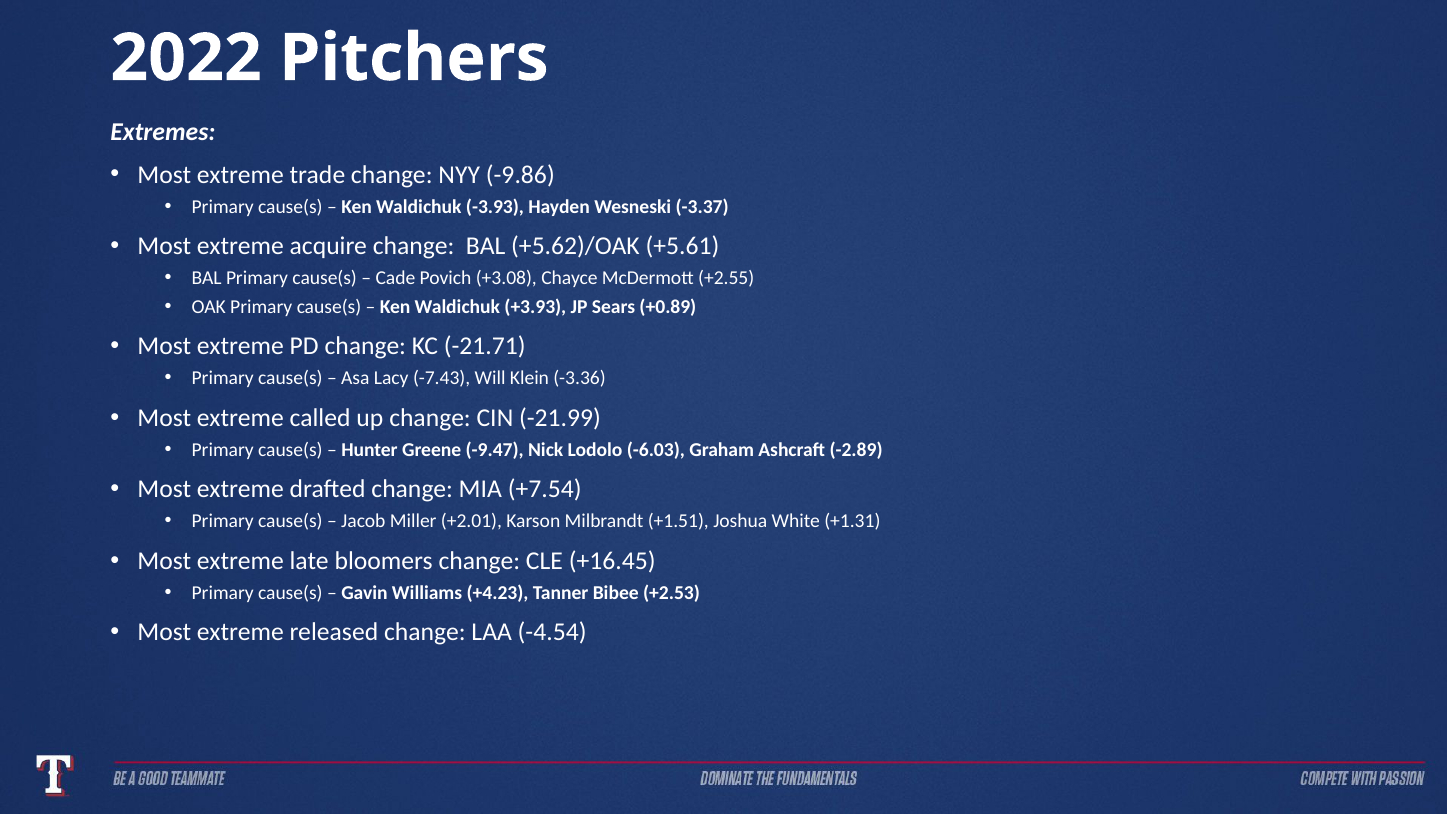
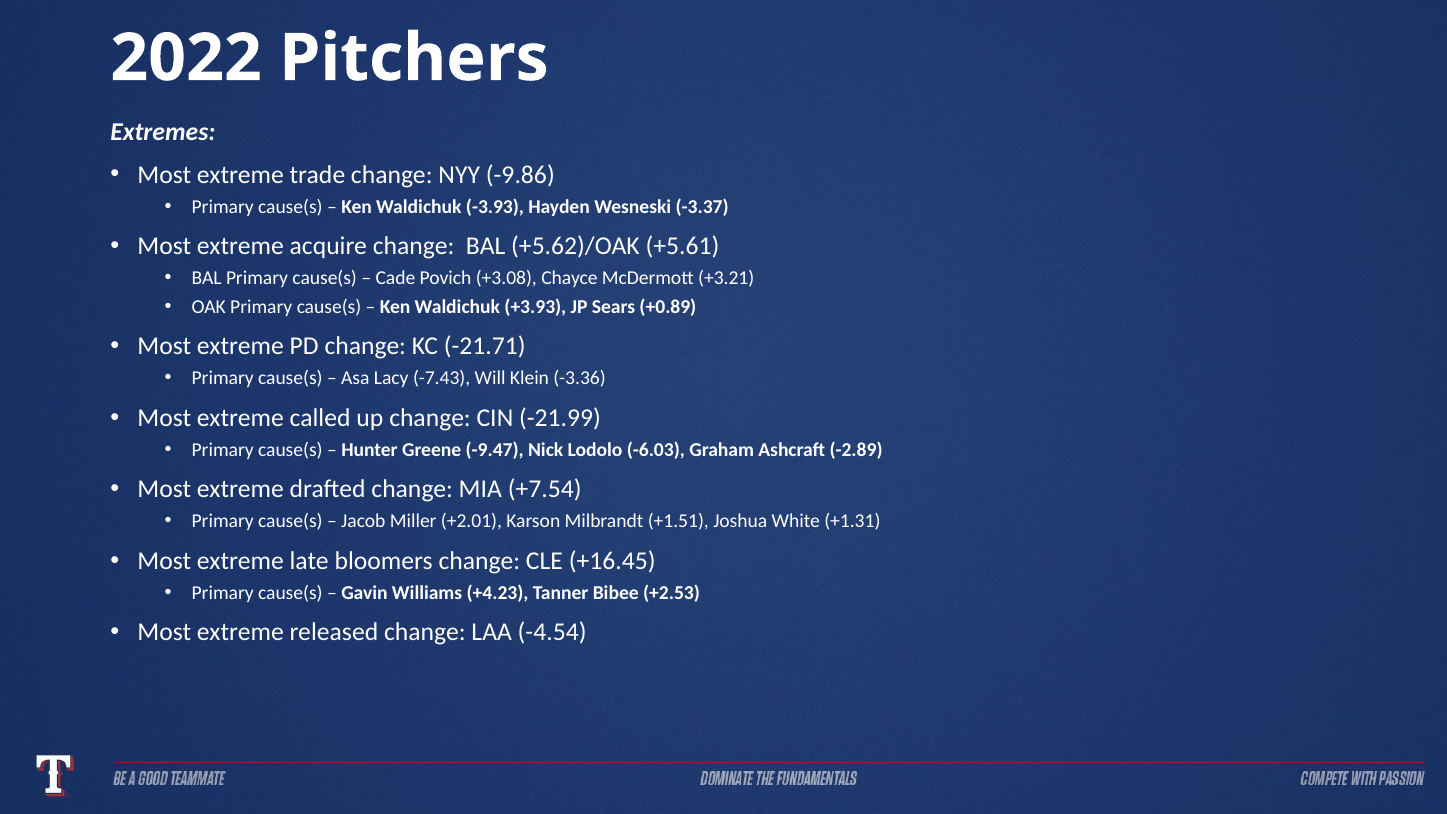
+2.55: +2.55 -> +3.21 (726, 278)
